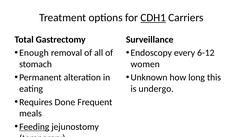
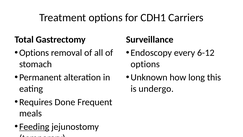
CDH1 underline: present -> none (153, 18)
Enough: Enough -> Options (34, 53)
women: women -> options (145, 64)
